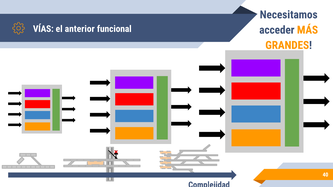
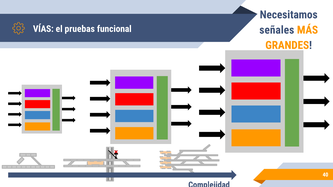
anterior: anterior -> pruebas (80, 29)
acceder: acceder -> señales (277, 30)
